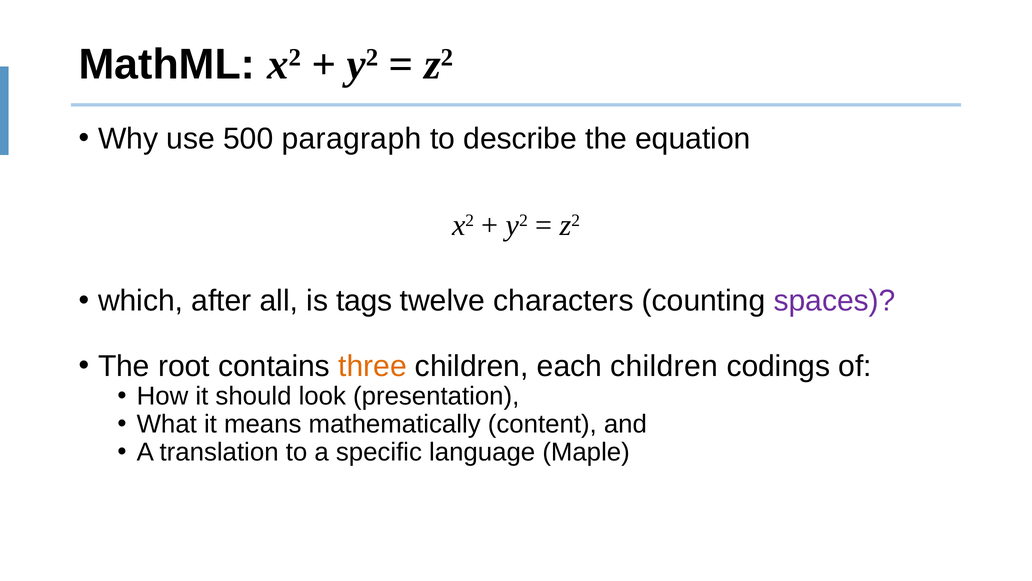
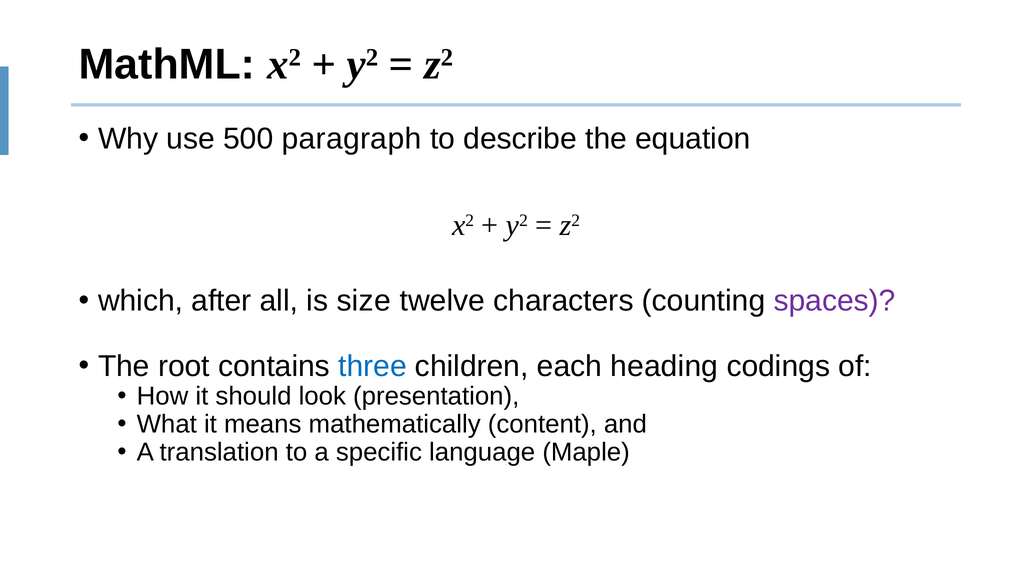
tags: tags -> size (364, 301)
three colour: orange -> blue (373, 366)
each children: children -> heading (664, 366)
